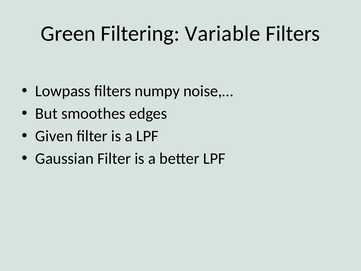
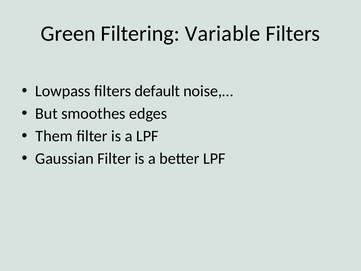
numpy: numpy -> default (157, 91)
Given: Given -> Them (54, 136)
